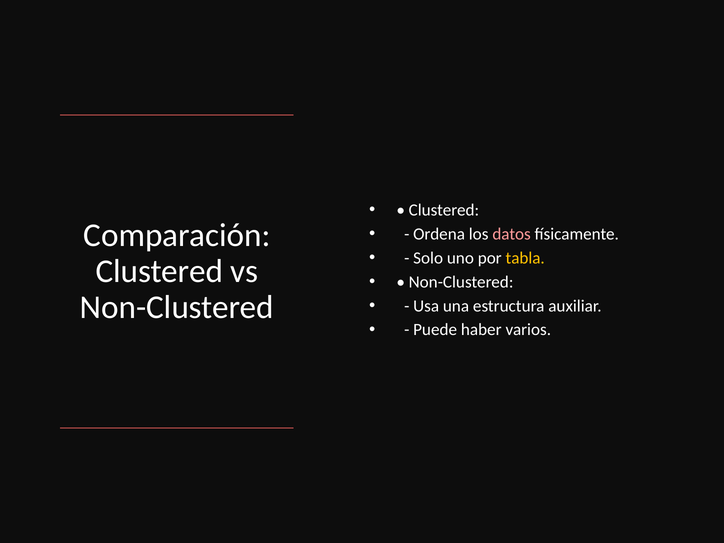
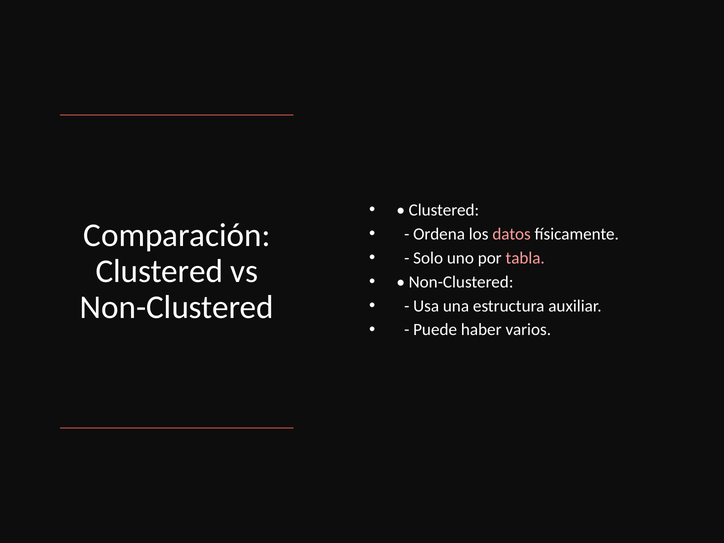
tabla colour: yellow -> pink (525, 258)
